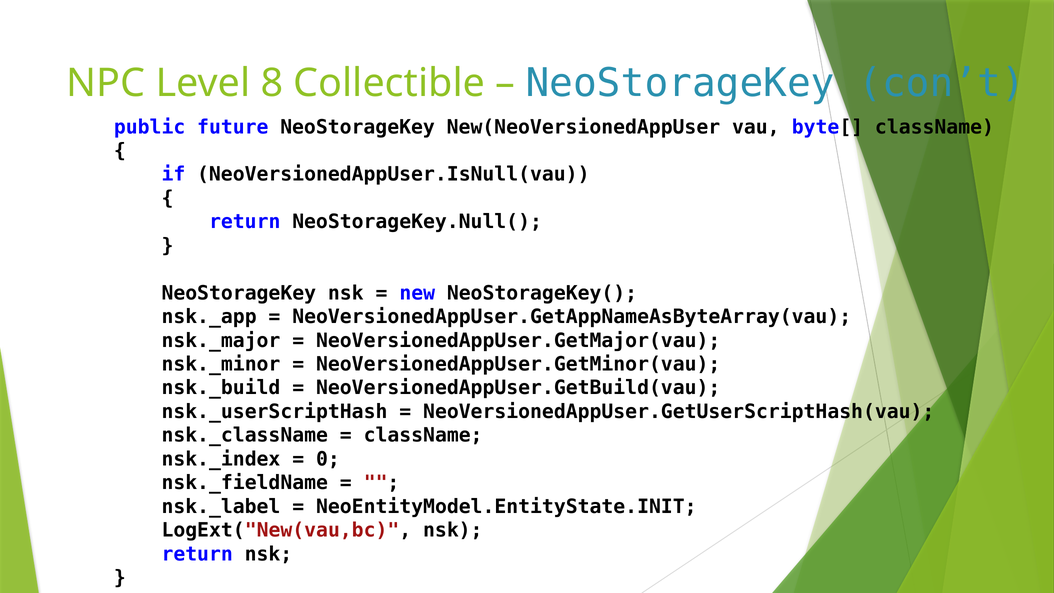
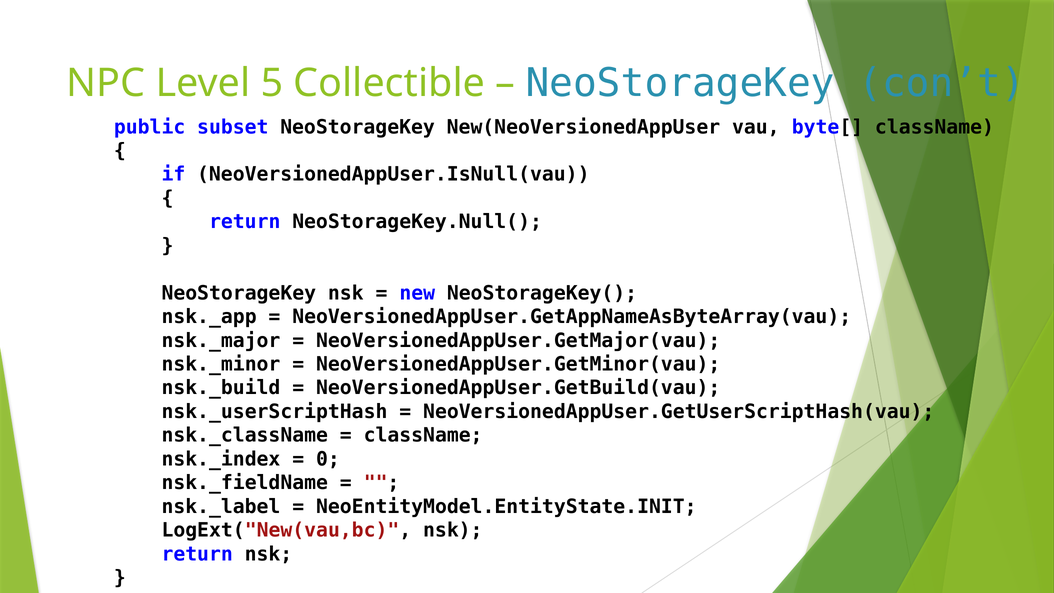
8: 8 -> 5 (272, 83)
future: future -> subset (233, 127)
